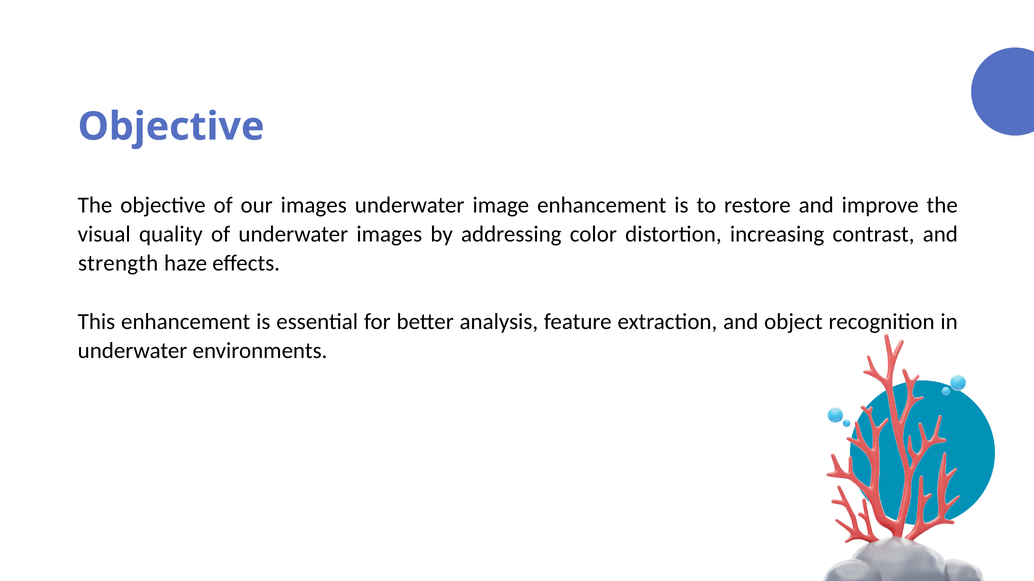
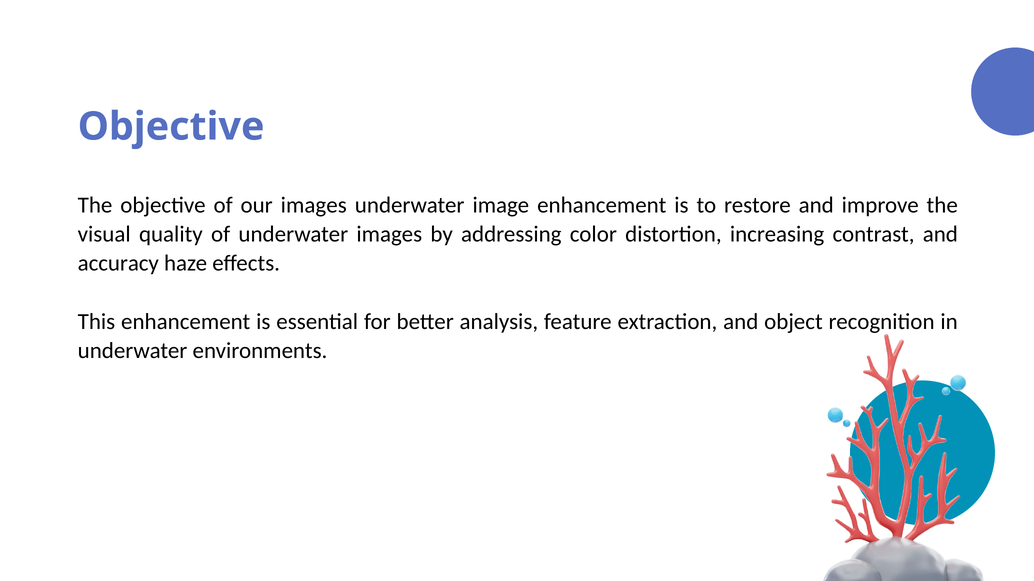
strength: strength -> accuracy (118, 264)
